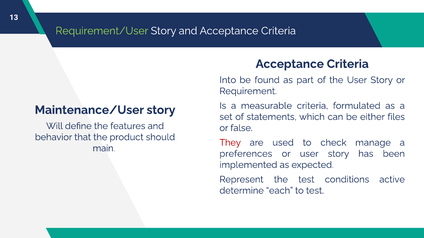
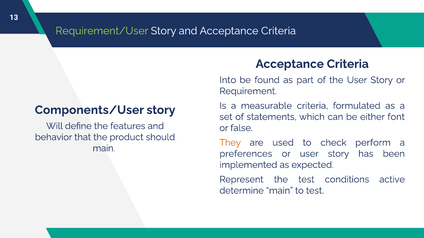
Maintenance/User: Maintenance/User -> Components/User (89, 110)
files: files -> font (396, 117)
They colour: red -> orange (230, 143)
manage: manage -> perform (373, 143)
determine each: each -> main (280, 191)
